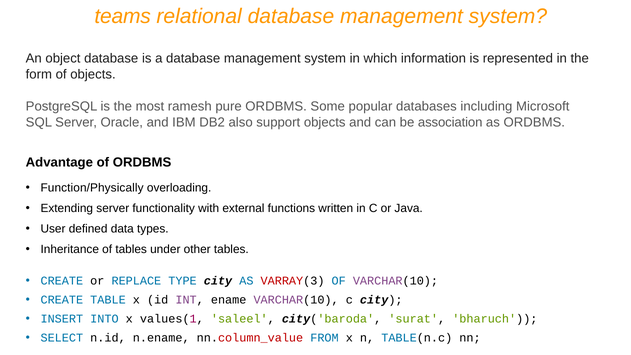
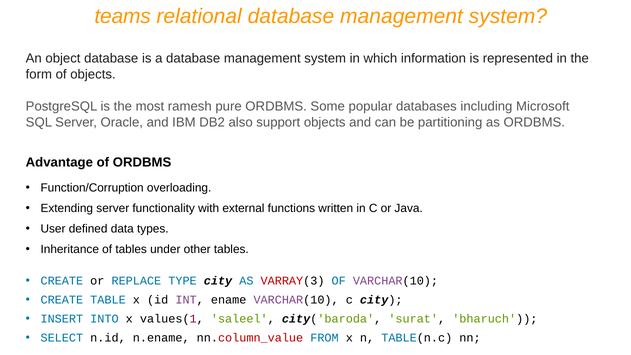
association: association -> partitioning (450, 122)
Function/Physically: Function/Physically -> Function/Corruption (92, 188)
